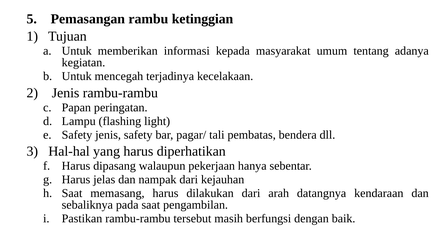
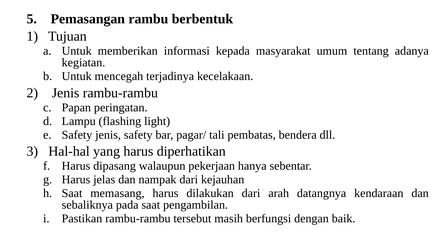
ketinggian: ketinggian -> berbentuk (202, 19)
